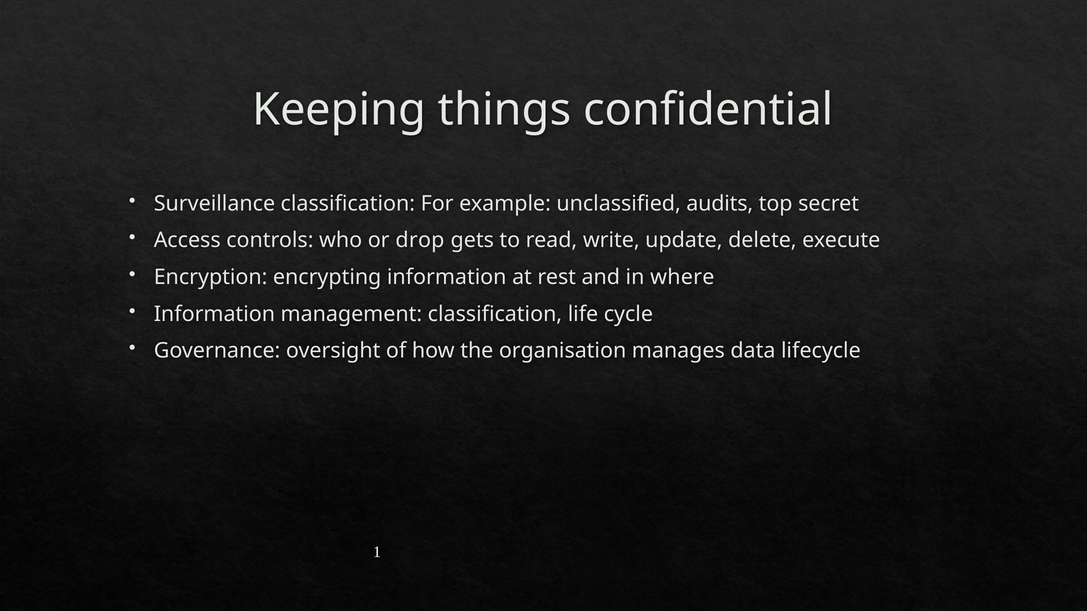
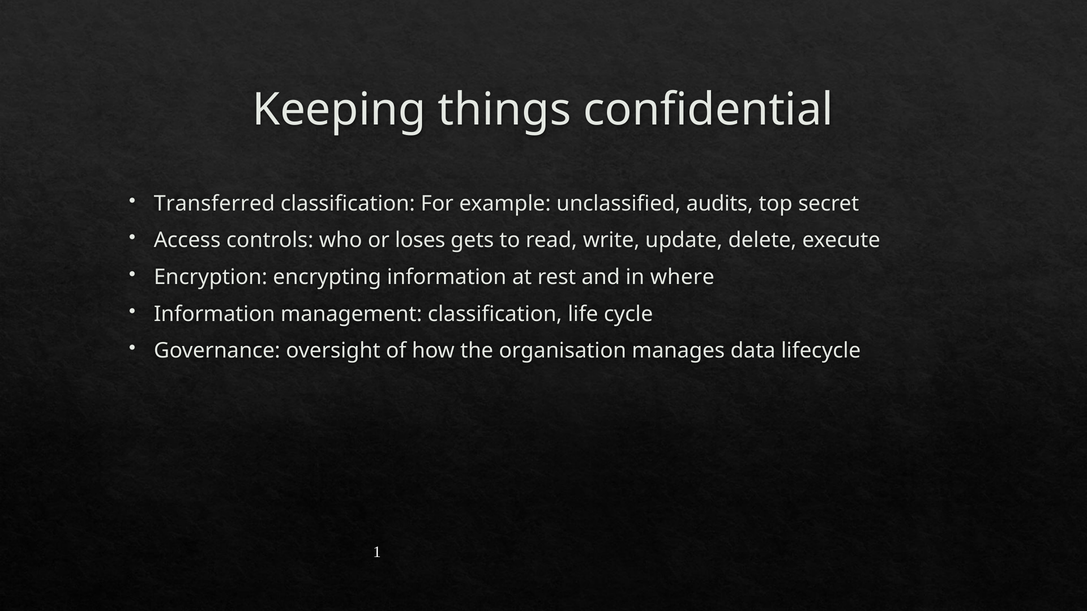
Surveillance: Surveillance -> Transferred (214, 204)
drop: drop -> loses (420, 240)
